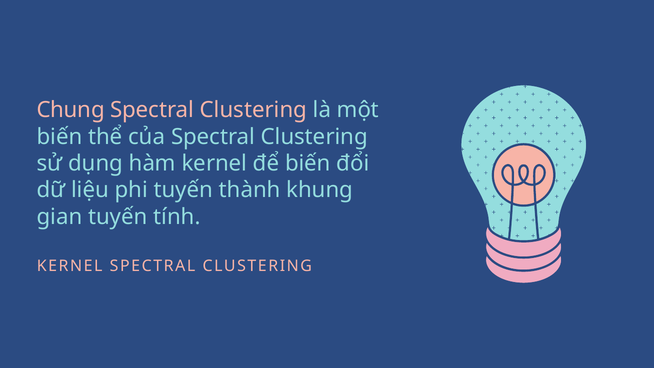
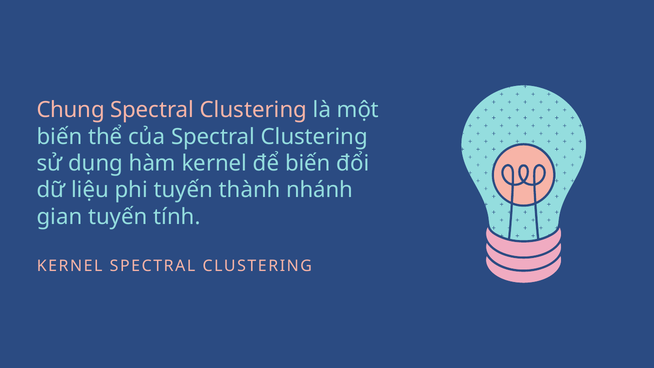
khung: khung -> nhánh (320, 190)
